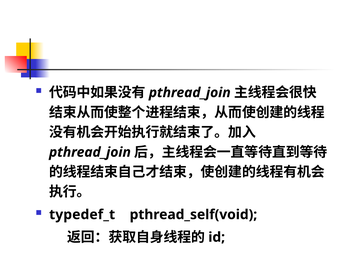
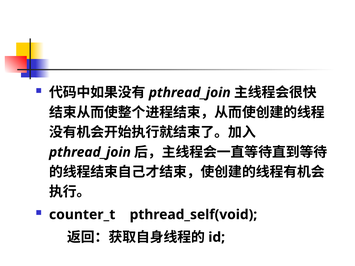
typedef_t: typedef_t -> counter_t (82, 215)
